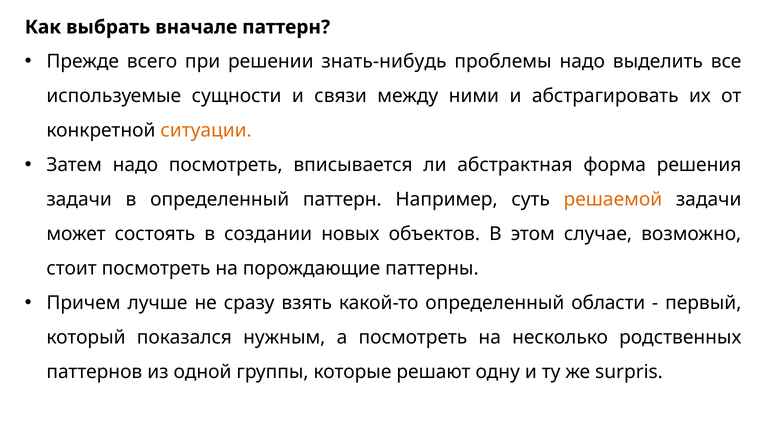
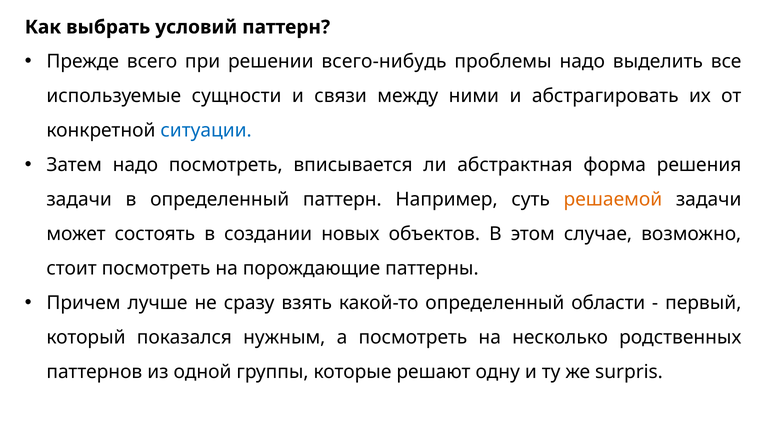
вначале: вначале -> условий (196, 27)
знать-нибудь: знать-нибудь -> всего-нибудь (384, 62)
ситуации colour: orange -> blue (206, 131)
